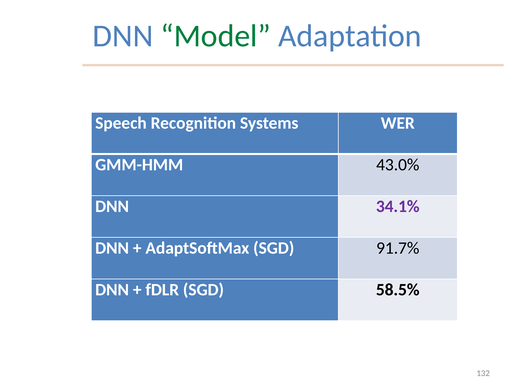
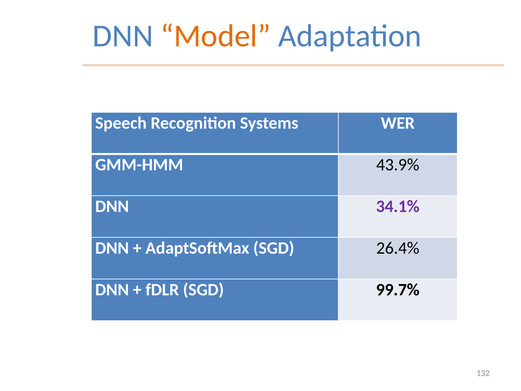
Model colour: green -> orange (216, 36)
43.0%: 43.0% -> 43.9% (398, 165)
91.7%: 91.7% -> 26.4% (398, 248)
58.5%: 58.5% -> 99.7% (398, 290)
